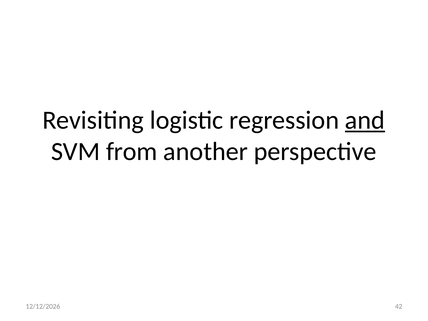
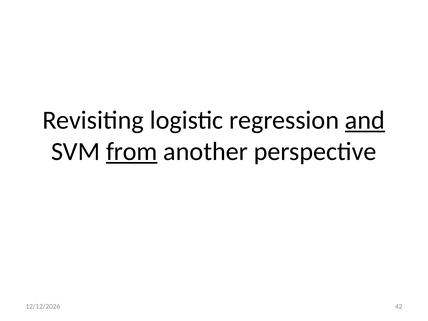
from underline: none -> present (132, 152)
